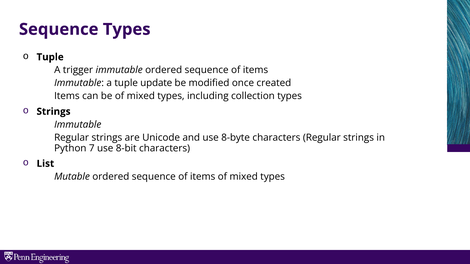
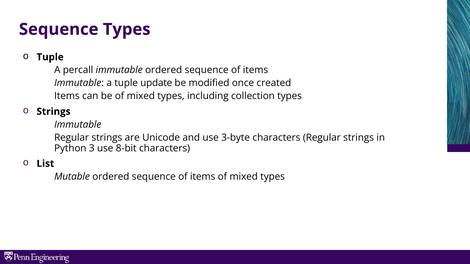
trigger: trigger -> percall (78, 70)
8-byte: 8-byte -> 3-byte (236, 138)
7: 7 -> 3 (92, 148)
